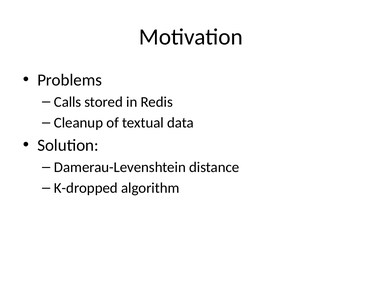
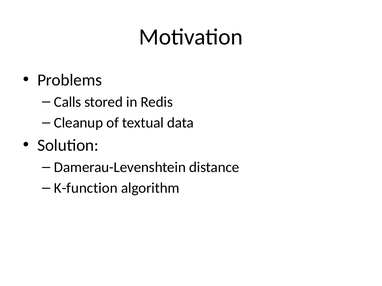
K-dropped: K-dropped -> K-function (86, 188)
